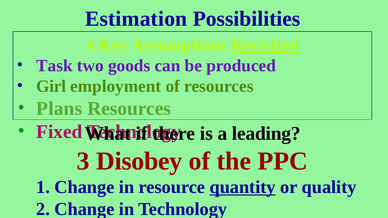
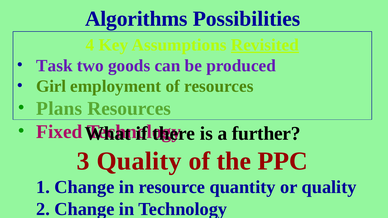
Estimation: Estimation -> Algorithms (136, 19)
leading: leading -> further (266, 134)
3 Disobey: Disobey -> Quality (139, 161)
quantity underline: present -> none (243, 187)
